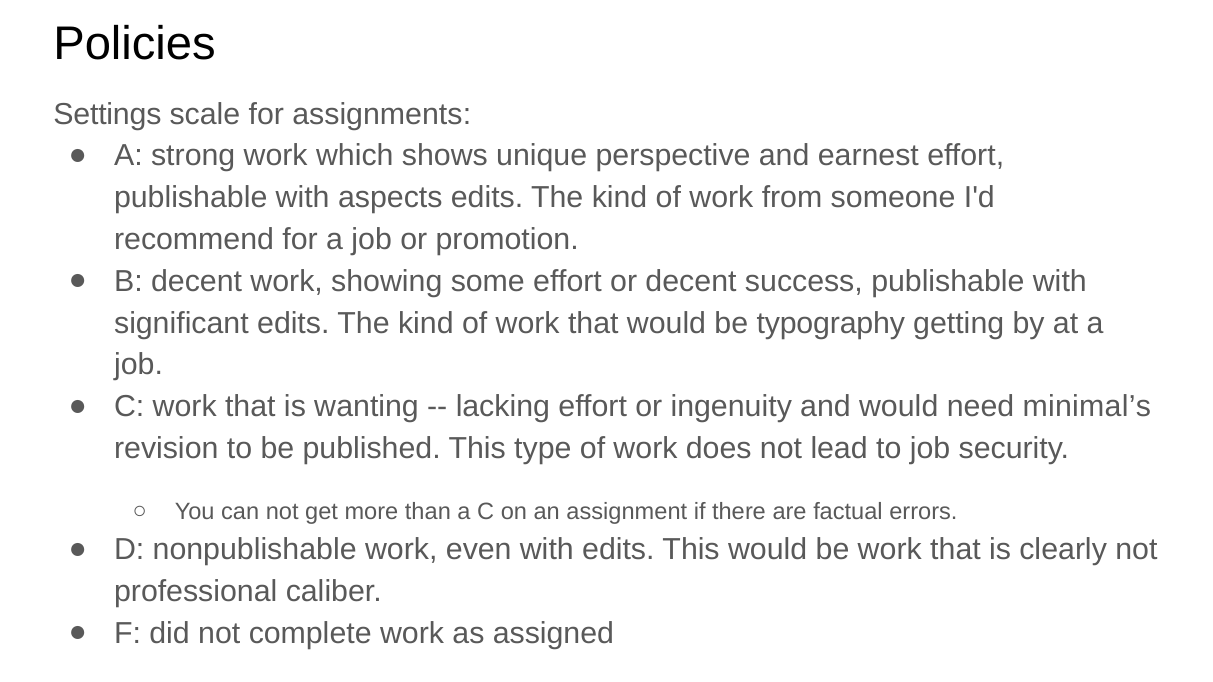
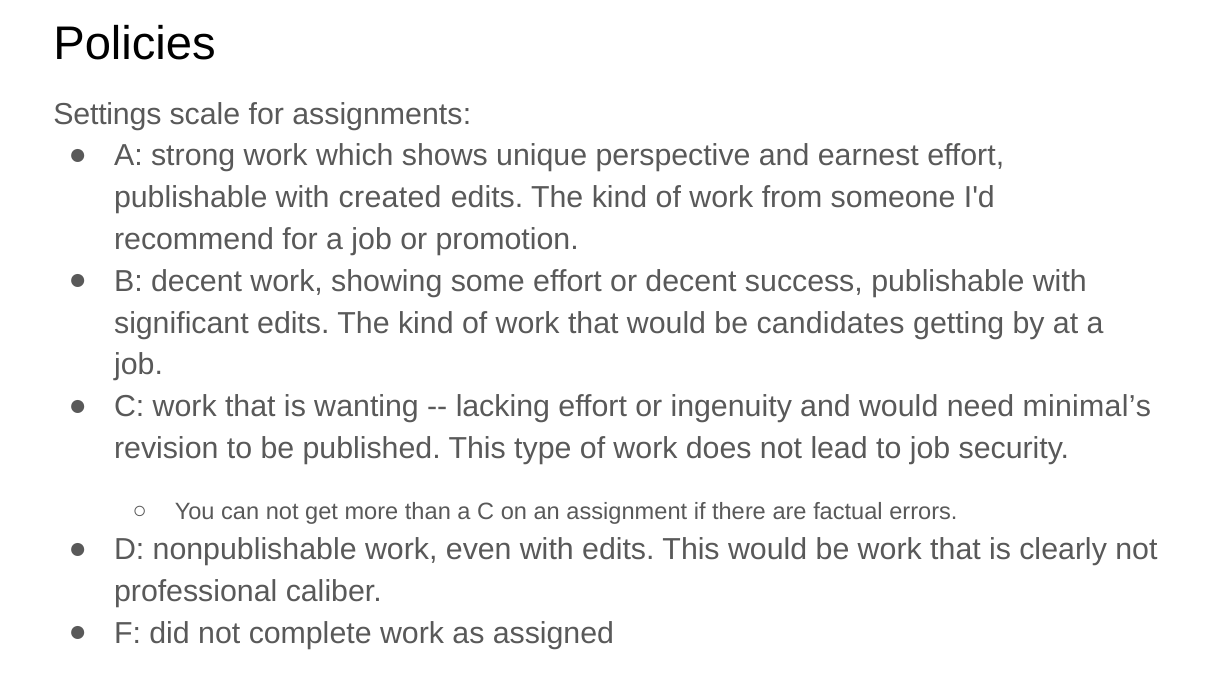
aspects: aspects -> created (390, 198)
typography: typography -> candidates (831, 323)
